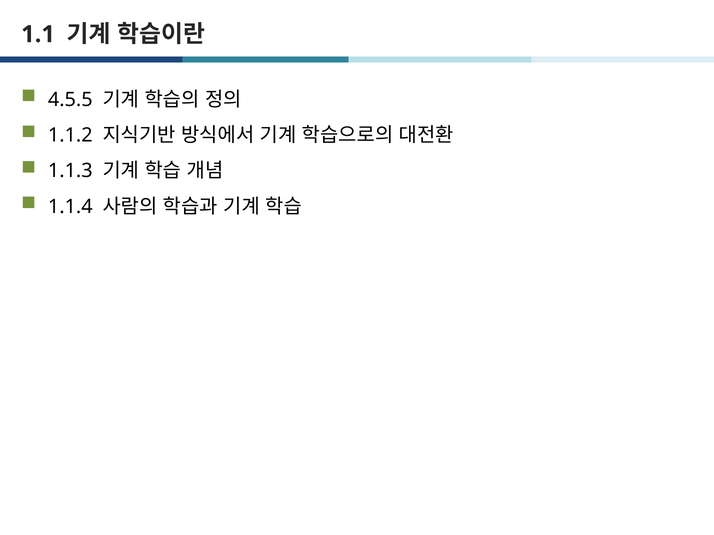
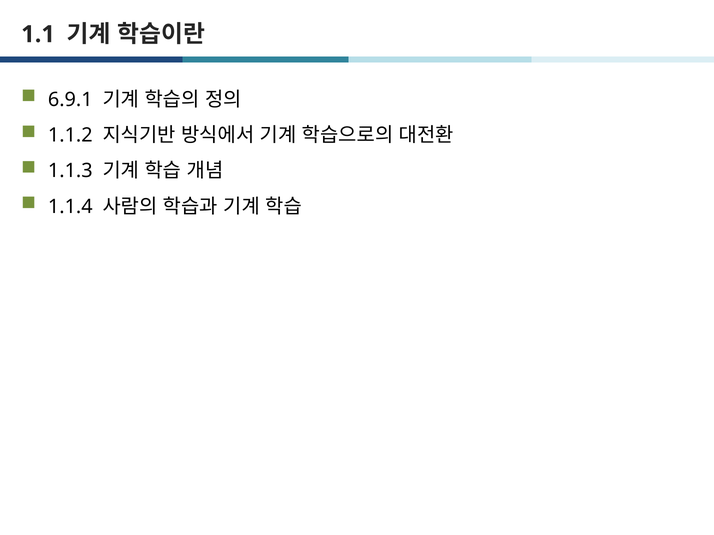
4.5.5: 4.5.5 -> 6.9.1 (70, 100)
